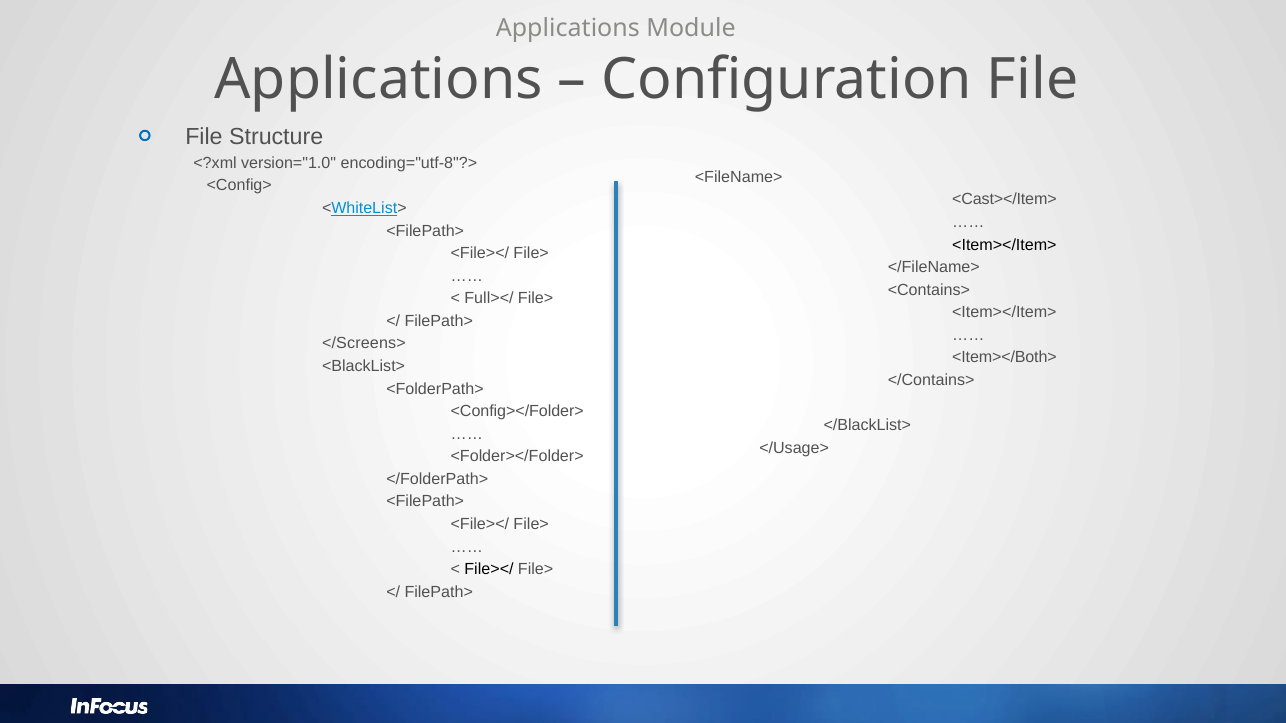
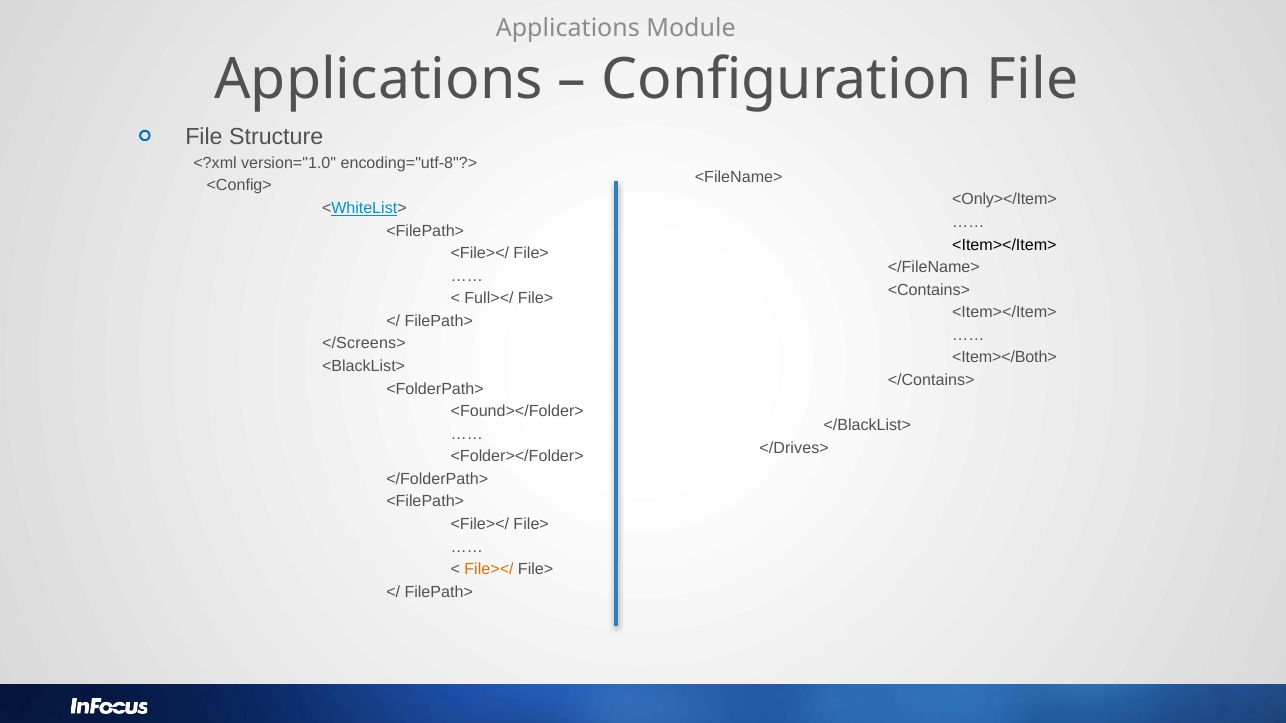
<Cast></Item>: <Cast></Item> -> <Only></Item> (1004, 200)
<Config></Folder>: <Config></Folder> -> <Found></Folder> (517, 412)
</Usage>: </Usage> -> </Drives> (794, 448)
File></ colour: black -> orange (489, 570)
